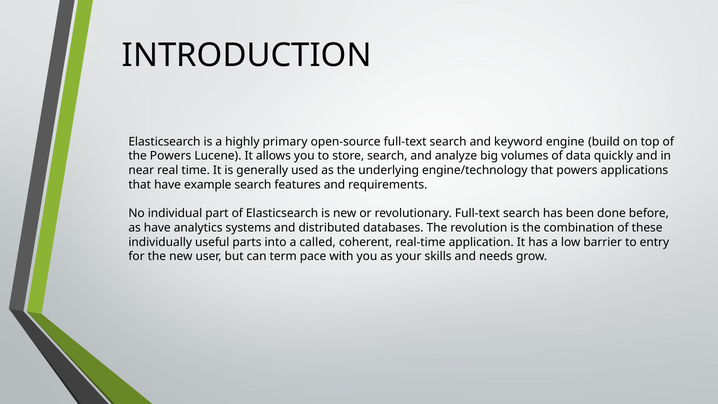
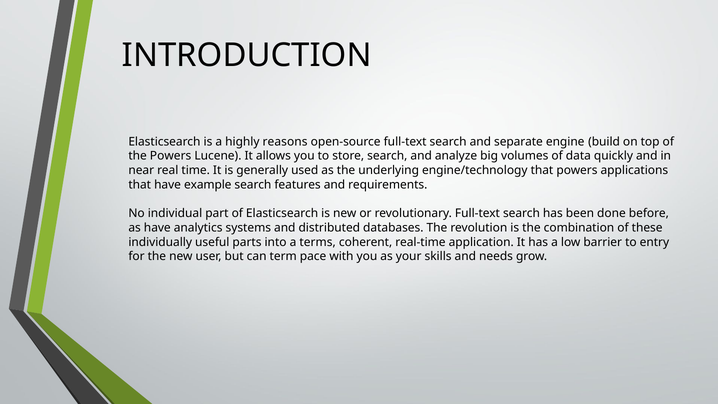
primary: primary -> reasons (285, 142)
keyword: keyword -> separate (518, 142)
called: called -> terms (318, 242)
